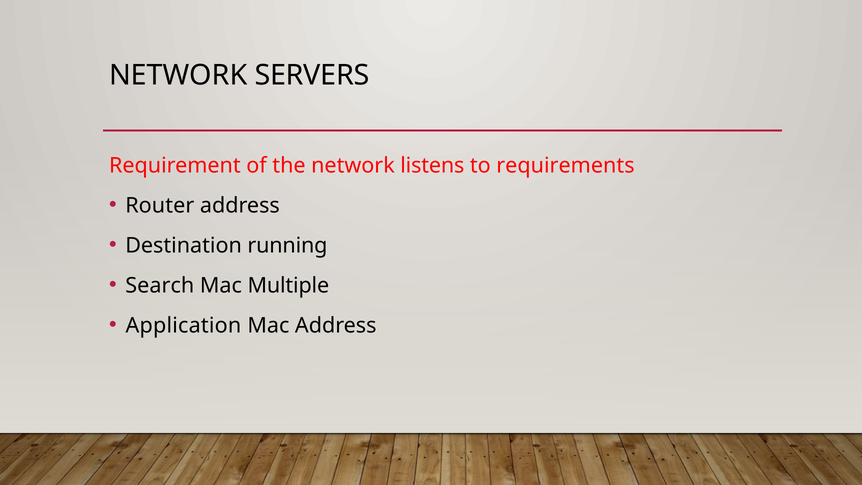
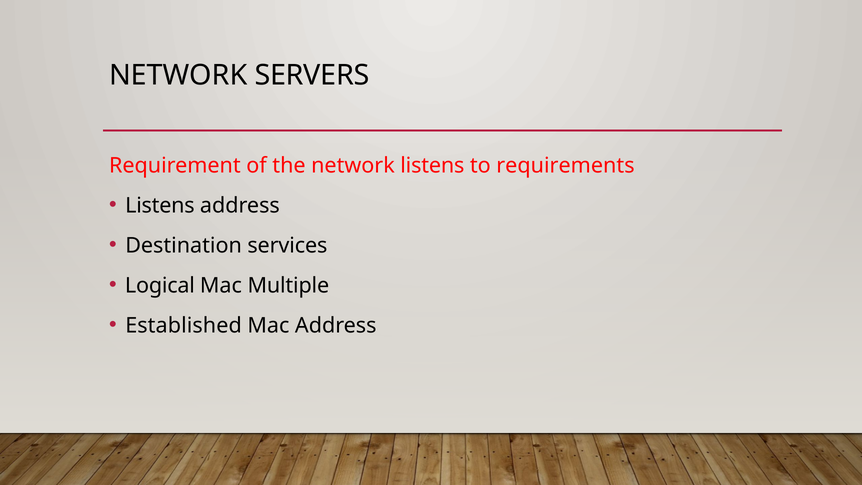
Router: Router -> Listens (160, 205)
running: running -> services (287, 245)
Search: Search -> Logical (160, 285)
Application: Application -> Established (184, 325)
